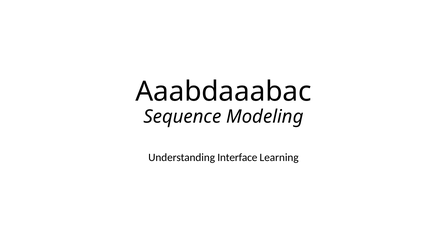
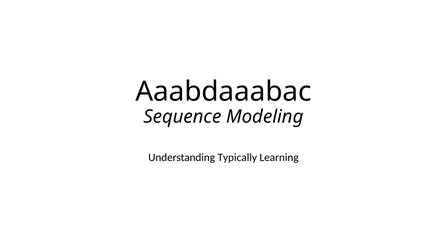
Interface: Interface -> Typically (237, 158)
